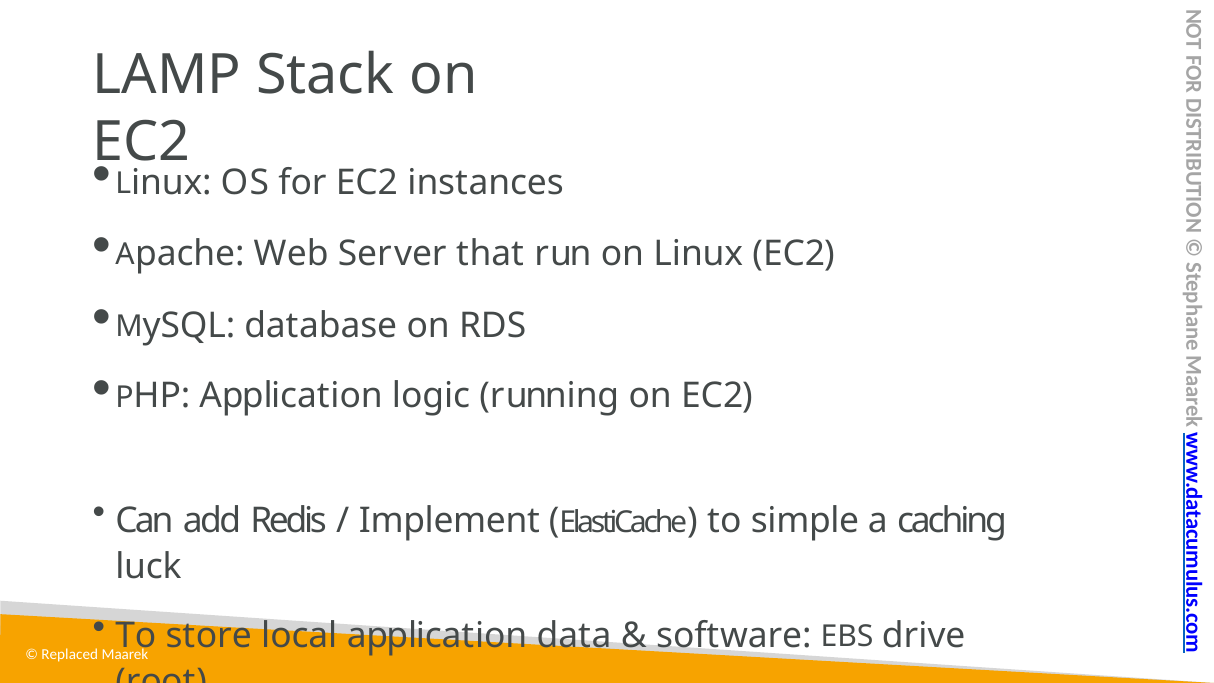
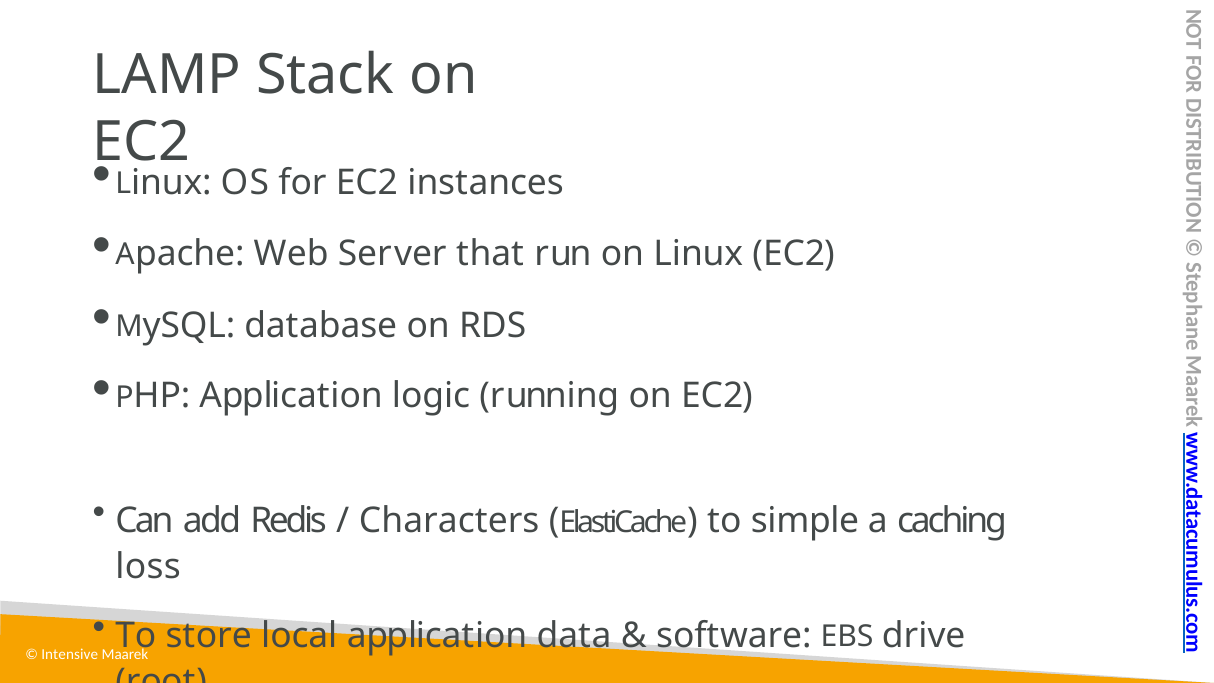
Implement: Implement -> Characters (449, 521)
luck: luck -> loss (148, 567)
Replaced: Replaced -> Intensive (70, 655)
